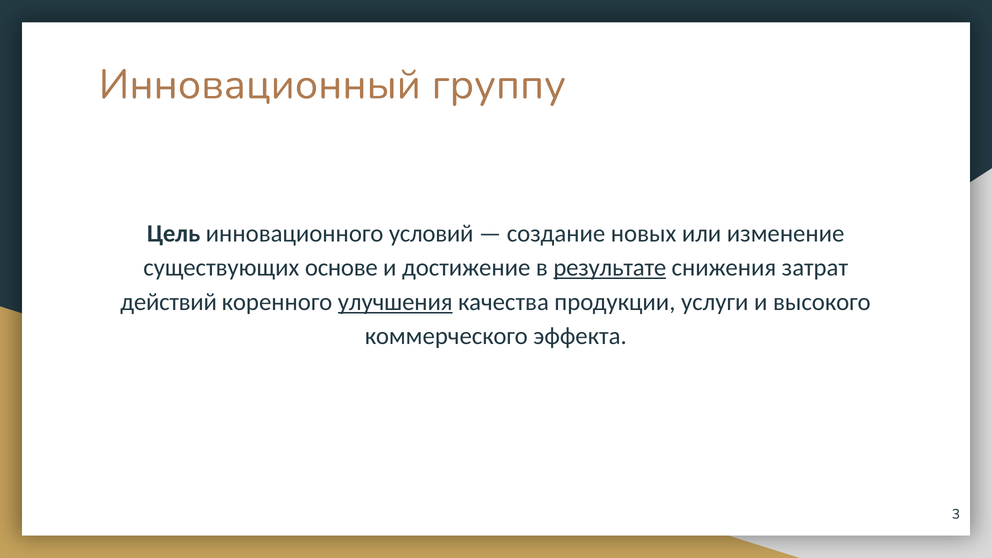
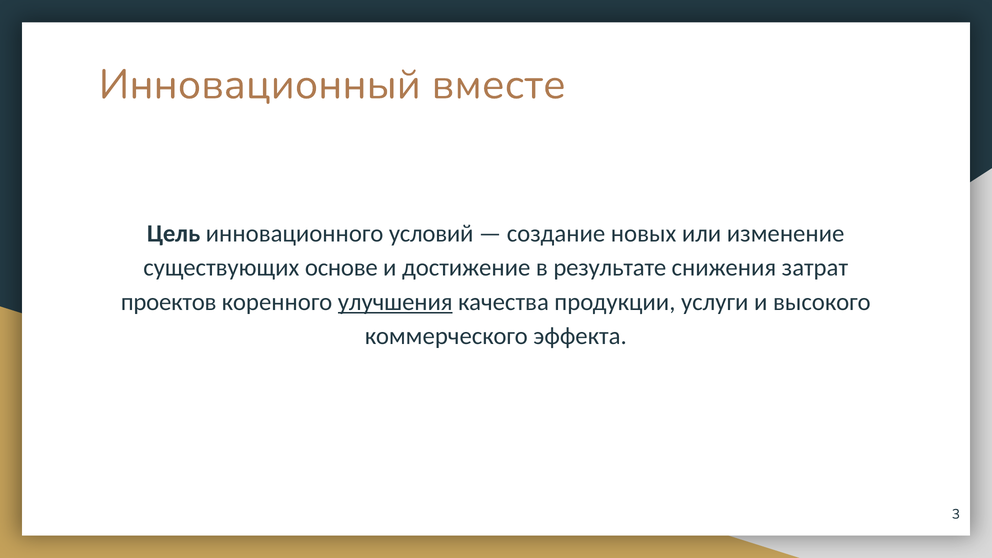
группу: группу -> вместе (499, 85)
результате underline: present -> none (610, 268)
действий: действий -> проектов (169, 302)
